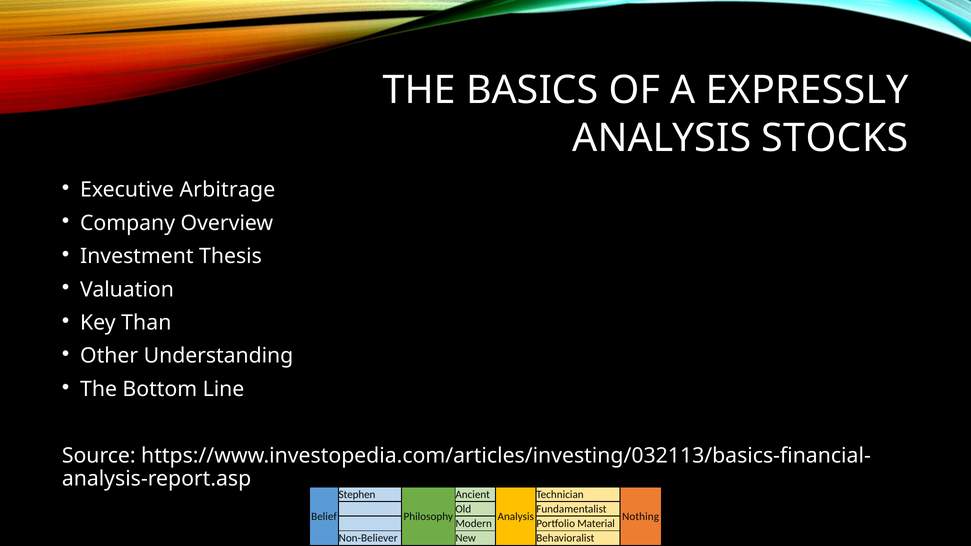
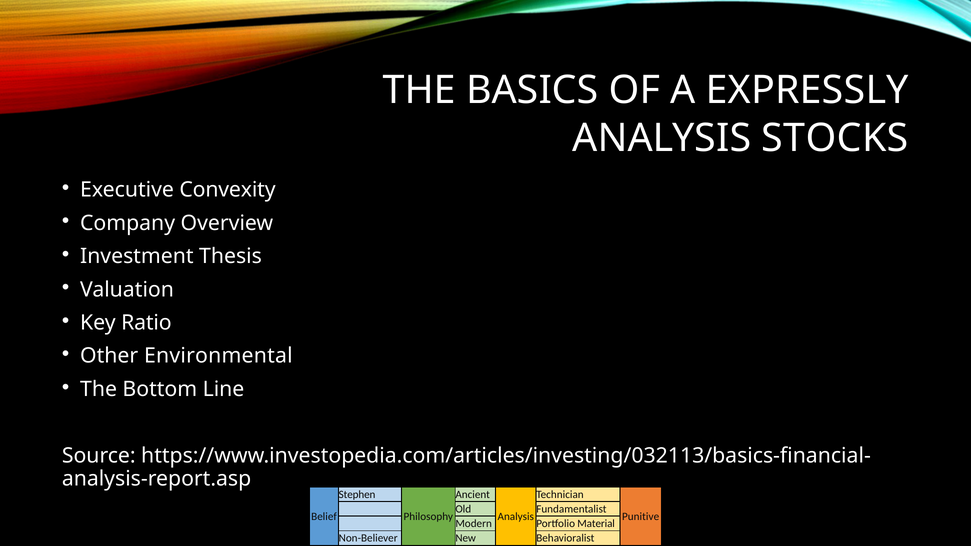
Arbitrage: Arbitrage -> Convexity (227, 190)
Than: Than -> Ratio (146, 323)
Understanding: Understanding -> Environmental (218, 356)
Nothing: Nothing -> Punitive (641, 517)
